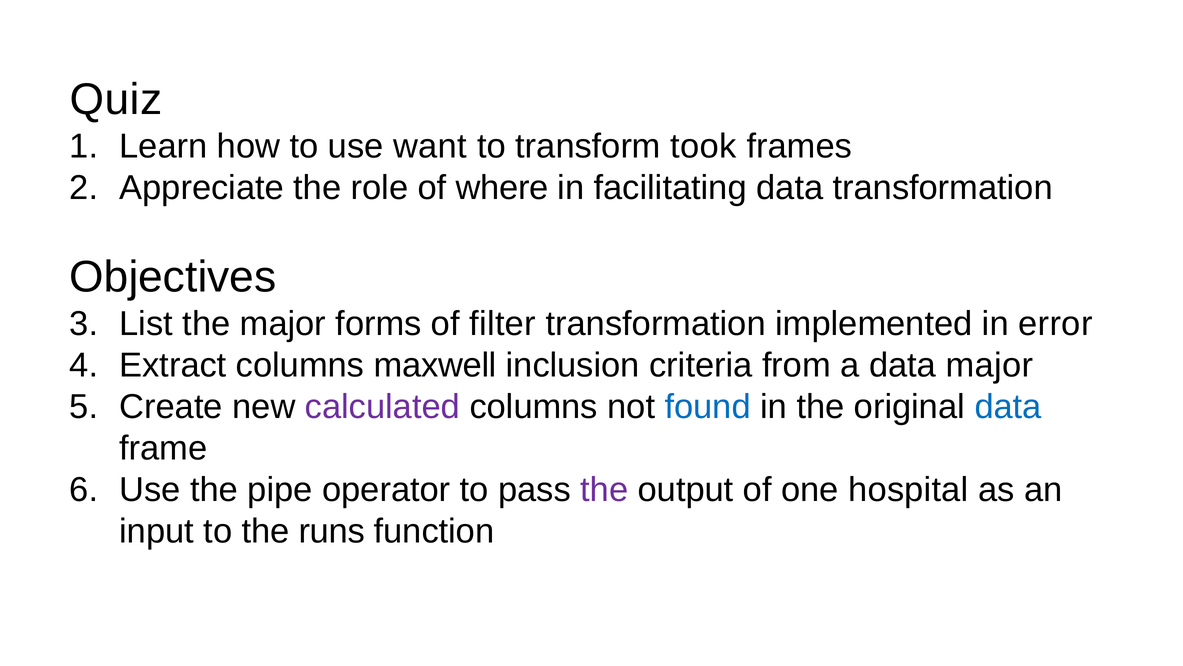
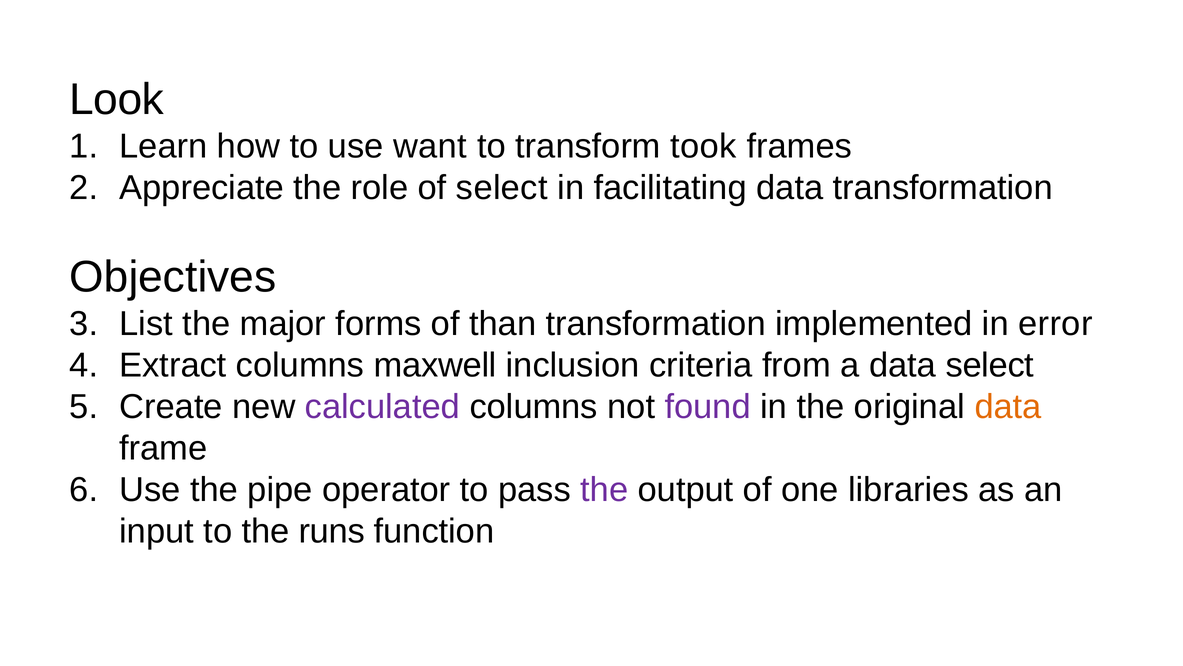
Quiz: Quiz -> Look (117, 99)
of where: where -> select (502, 188)
filter: filter -> than (503, 324)
data major: major -> select (990, 365)
found colour: blue -> purple (708, 406)
data colour: blue -> orange (1008, 406)
hospital: hospital -> libraries (909, 489)
